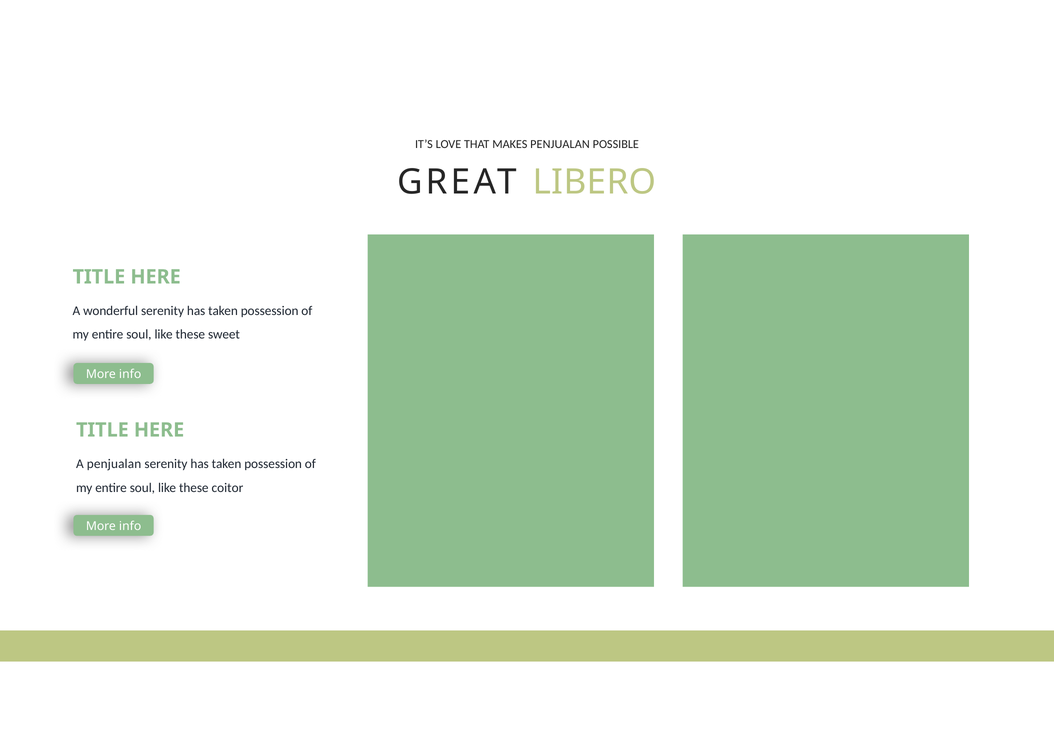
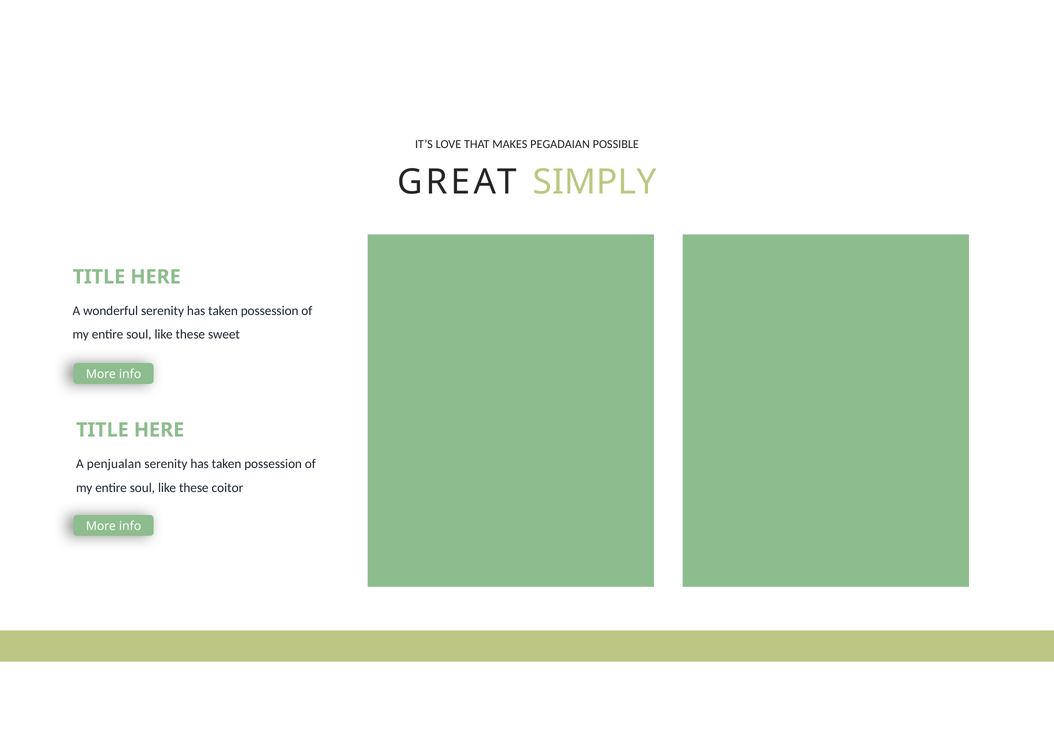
MAKES PENJUALAN: PENJUALAN -> PEGADAIAN (560, 144)
LIBERO: LIBERO -> SIMPLY (595, 182)
